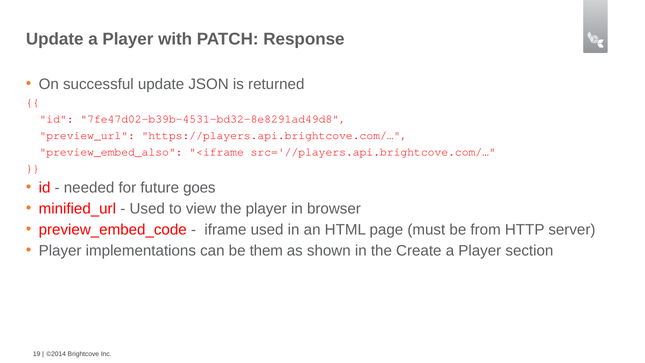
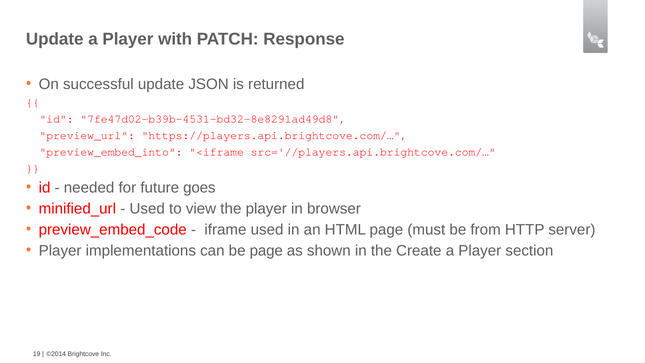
preview_embed_also: preview_embed_also -> preview_embed_into (111, 152)
be them: them -> page (266, 250)
